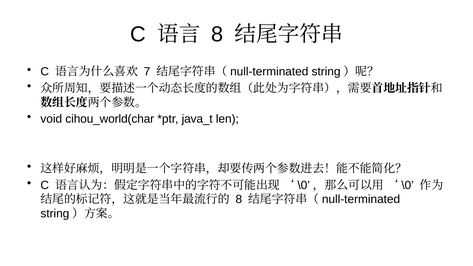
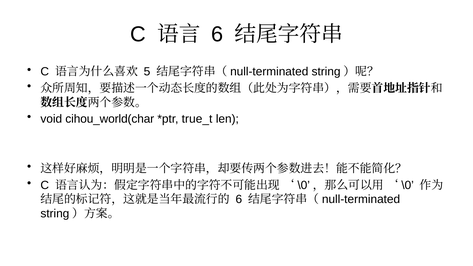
8: 8 -> 6 (217, 34)
7: 7 -> 5 (147, 72)
java_t: java_t -> true_t (197, 119)
8: 8 -> 6 (239, 199)
